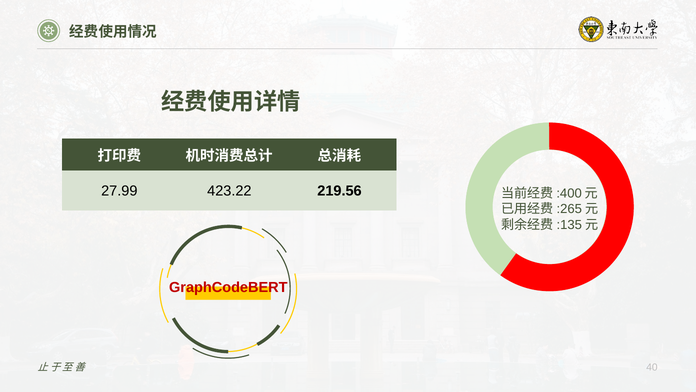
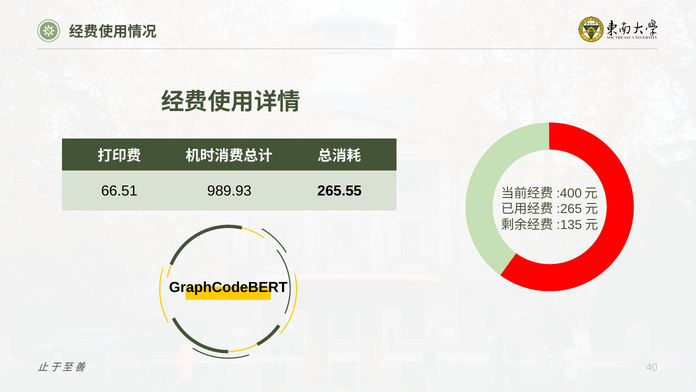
27.99: 27.99 -> 66.51 (119, 190)
423.22: 423.22 -> 989.93 (229, 190)
219.56: 219.56 -> 265.55 (339, 190)
GraphCodeBERT colour: red -> black (228, 287)
